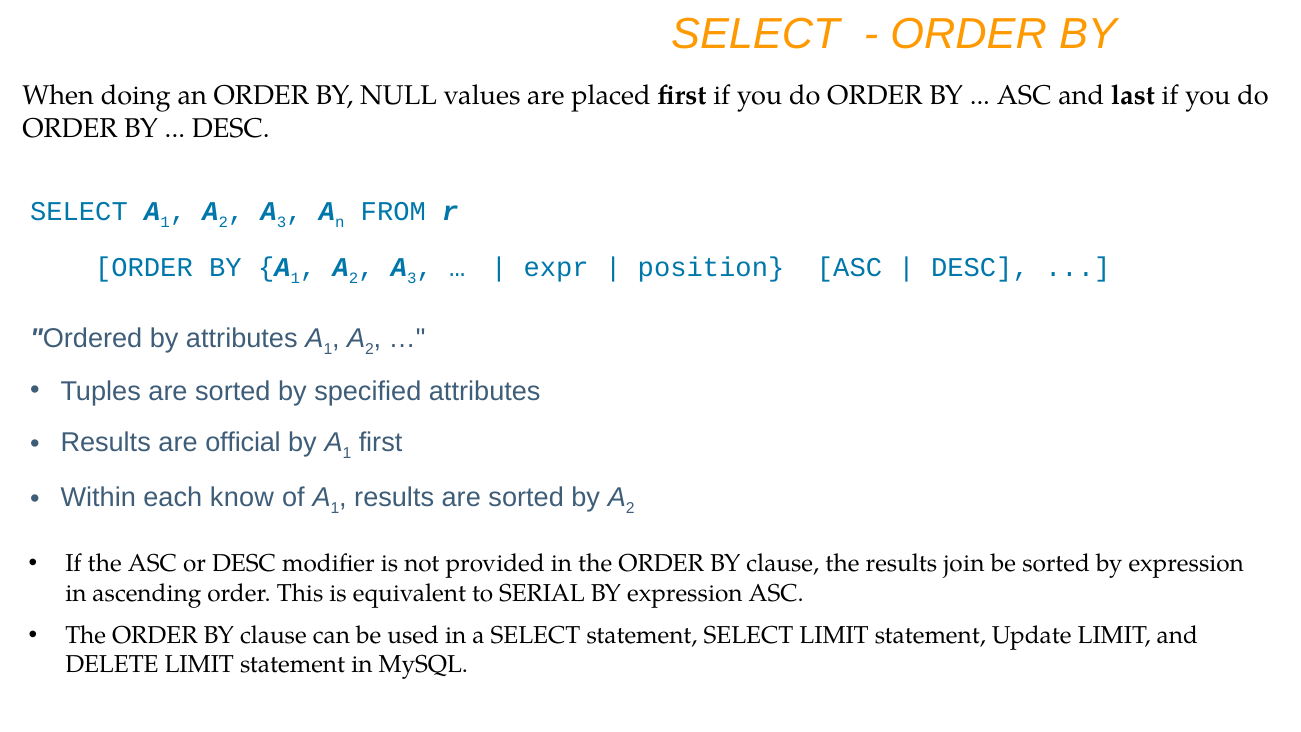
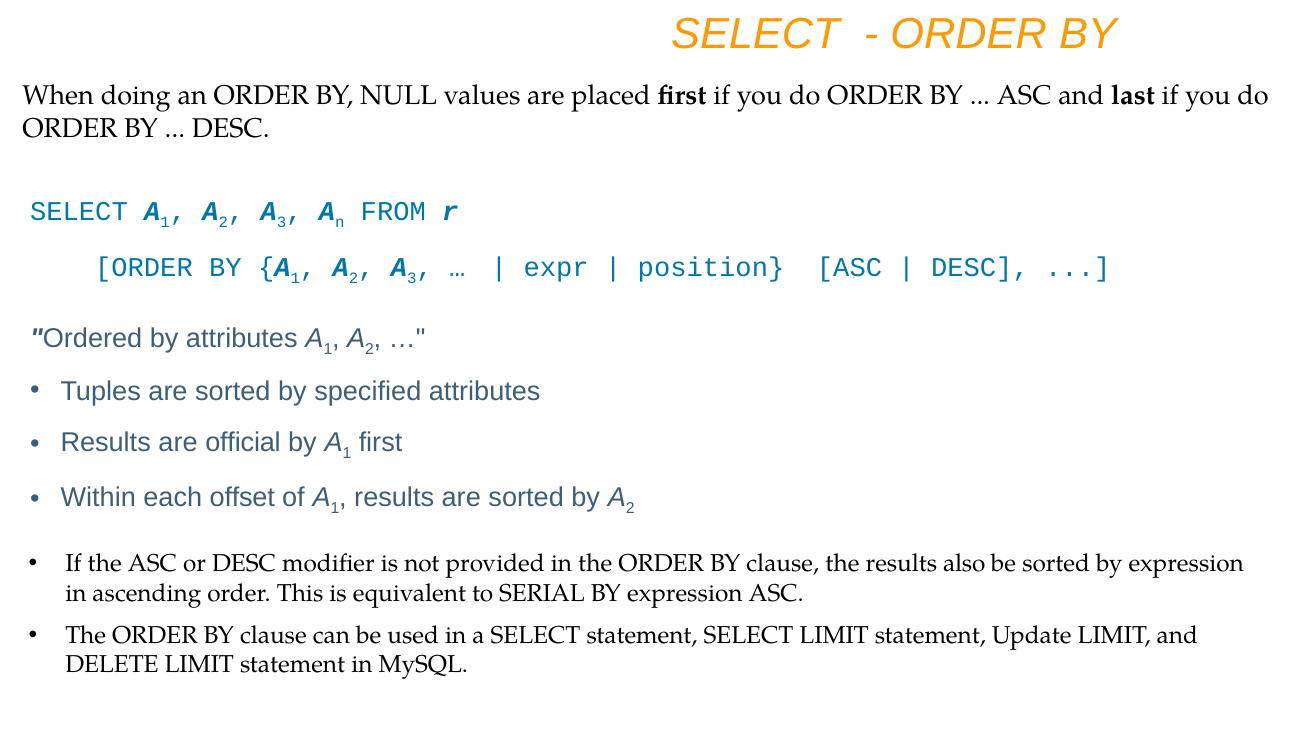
know: know -> offset (242, 498)
join: join -> also (964, 564)
